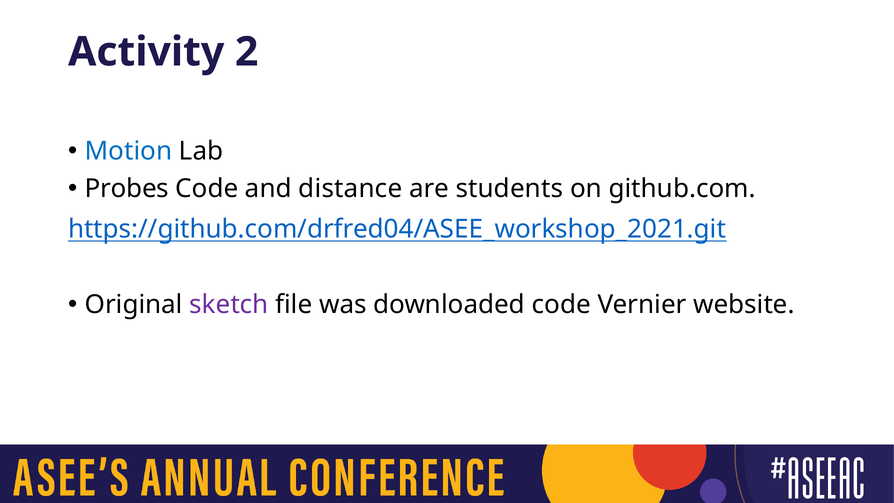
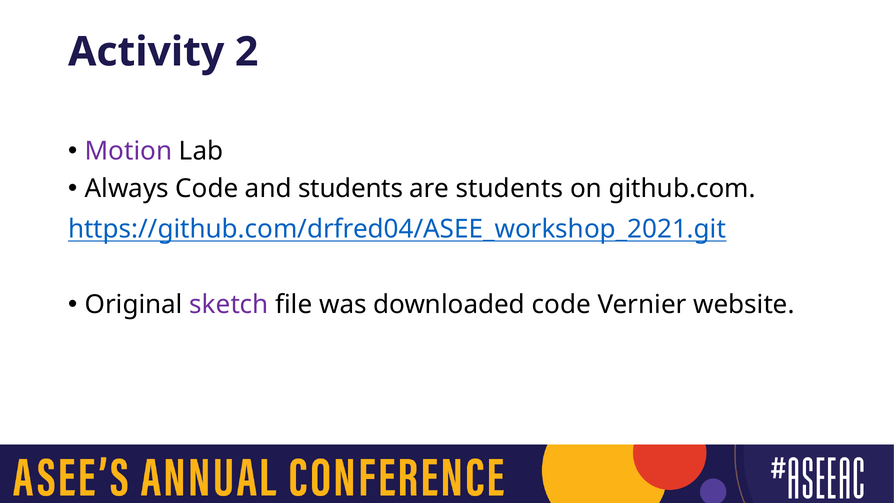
Motion colour: blue -> purple (128, 151)
Probes: Probes -> Always (127, 189)
and distance: distance -> students (351, 189)
